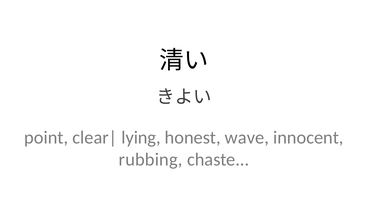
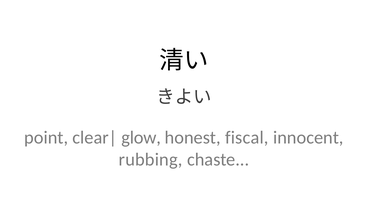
lying: lying -> glow (141, 137)
wave: wave -> fiscal (247, 137)
